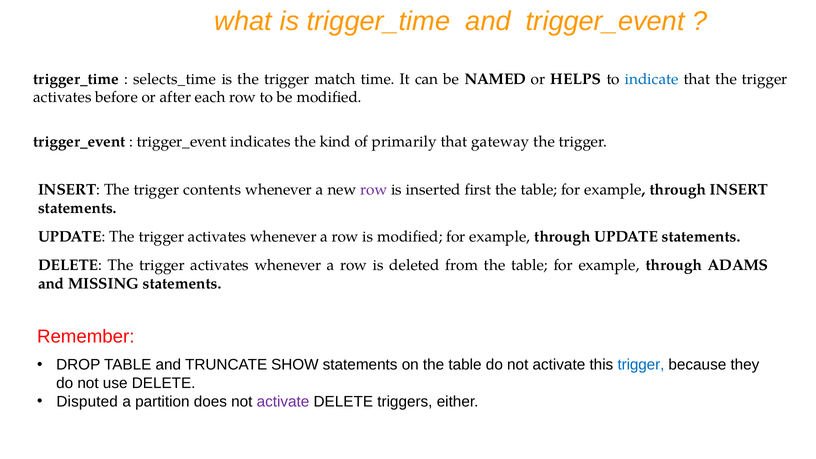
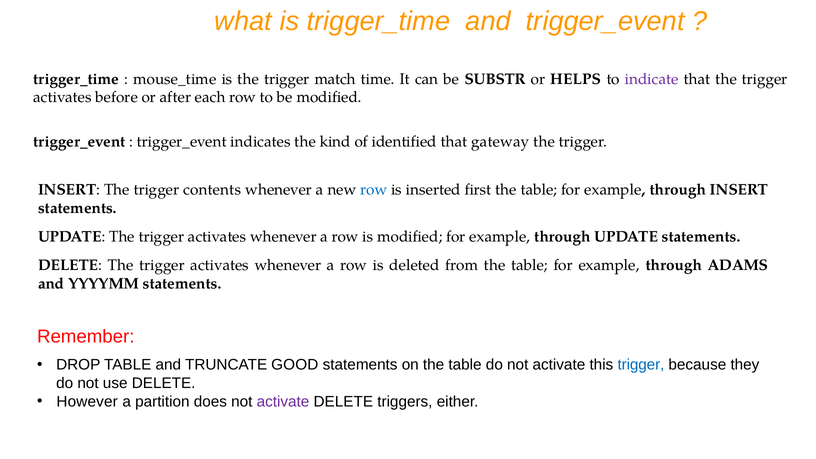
selects_time: selects_time -> mouse_time (175, 79)
NAMED: NAMED -> SUBSTR (495, 79)
indicate colour: blue -> purple (652, 79)
primarily: primarily -> identified (404, 142)
row colour: purple -> blue (374, 190)
MISSING: MISSING -> YYYYMM (104, 284)
SHOW: SHOW -> GOOD (295, 365)
Disputed: Disputed -> However (87, 402)
